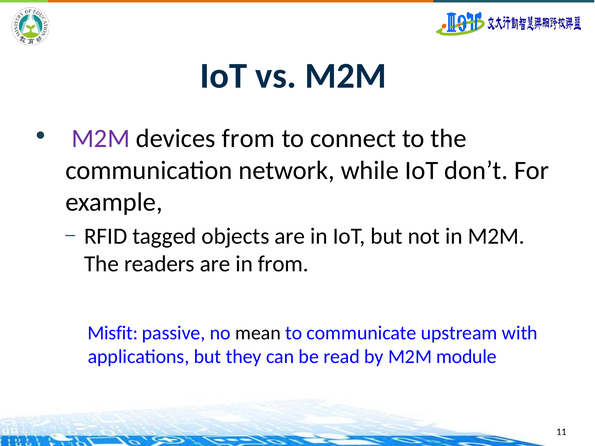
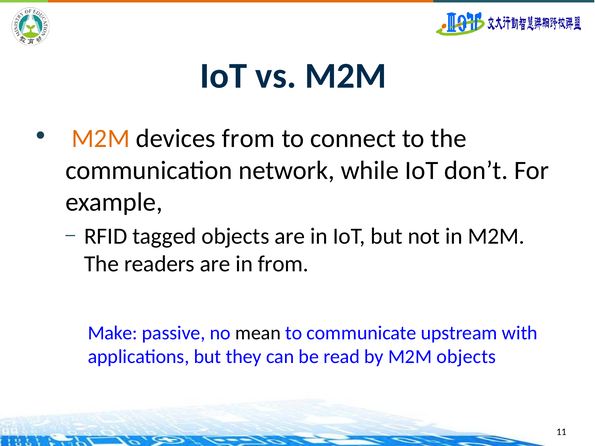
M2M colour: purple -> orange (101, 139)
Misfit: Misfit -> Make (113, 333)
M2M module: module -> objects (466, 357)
